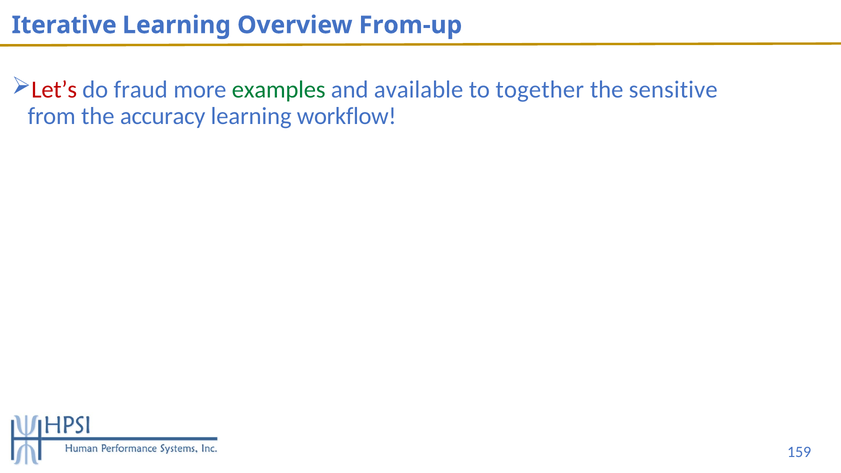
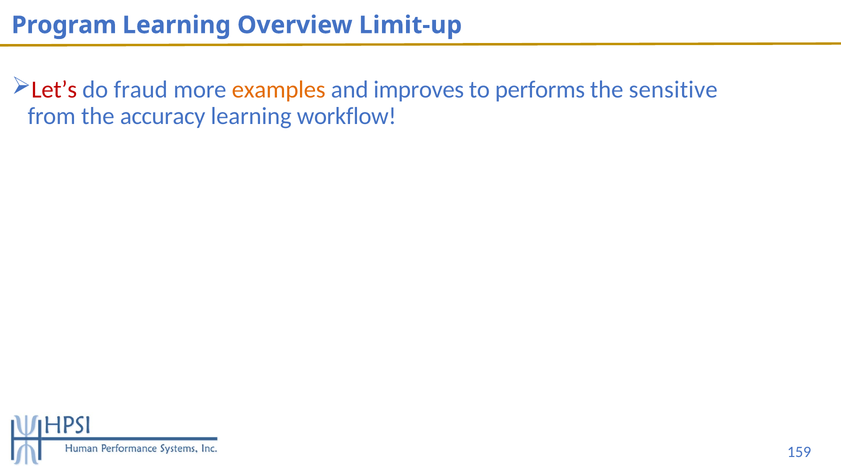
Iterative: Iterative -> Program (64, 25)
From-up: From-up -> Limit-up (410, 25)
examples colour: green -> orange (279, 90)
available: available -> improves (419, 90)
together: together -> performs (540, 90)
